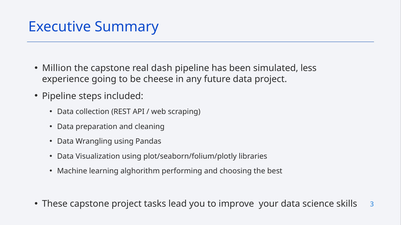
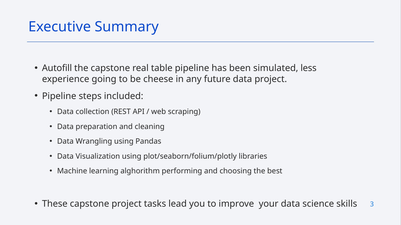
Million: Million -> Autofill (57, 68)
dash: dash -> table (162, 68)
